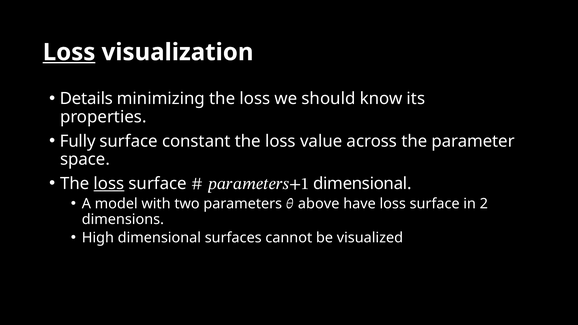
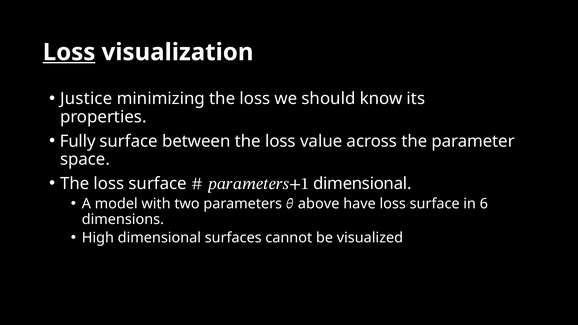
Details: Details -> Justice (86, 99)
constant: constant -> between (196, 141)
loss underline: present -> none (109, 184)
2: 2 -> 6 (484, 204)
